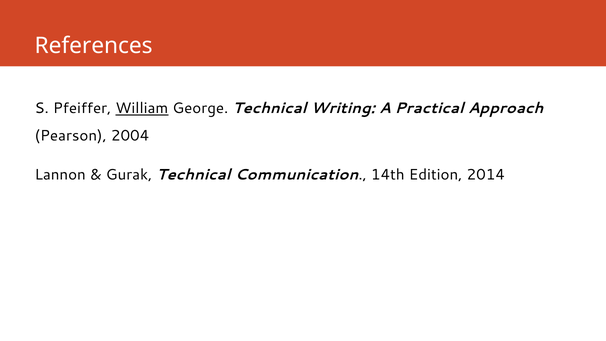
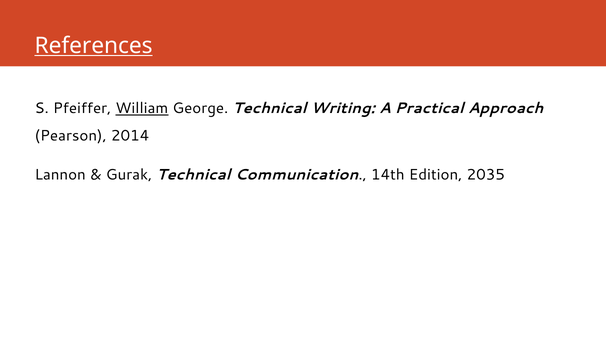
References underline: none -> present (94, 46)
2004: 2004 -> 2014 (130, 136)
2014: 2014 -> 2035 (486, 175)
